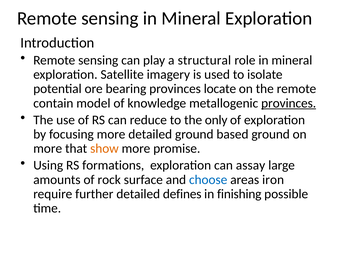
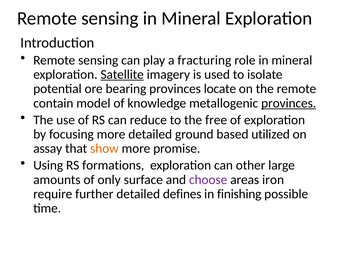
structural: structural -> fracturing (204, 60)
Satellite underline: none -> present (122, 74)
only: only -> free (216, 120)
based ground: ground -> utilized (271, 134)
more: more -> assay (48, 148)
assay: assay -> other (251, 165)
rock: rock -> only (109, 179)
choose colour: blue -> purple (208, 179)
